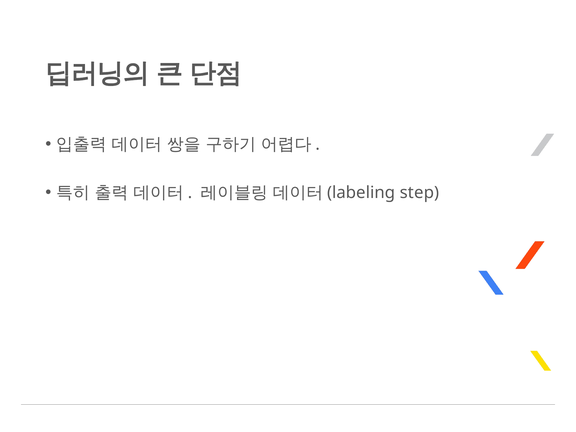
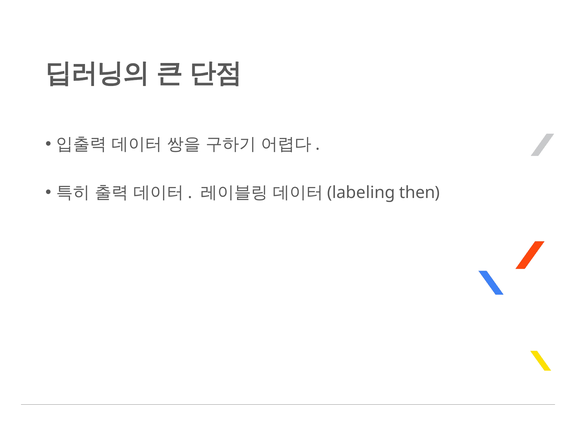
step: step -> then (420, 193)
